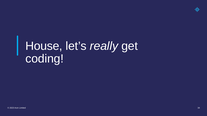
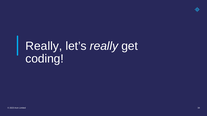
House: House -> Really (44, 46)
